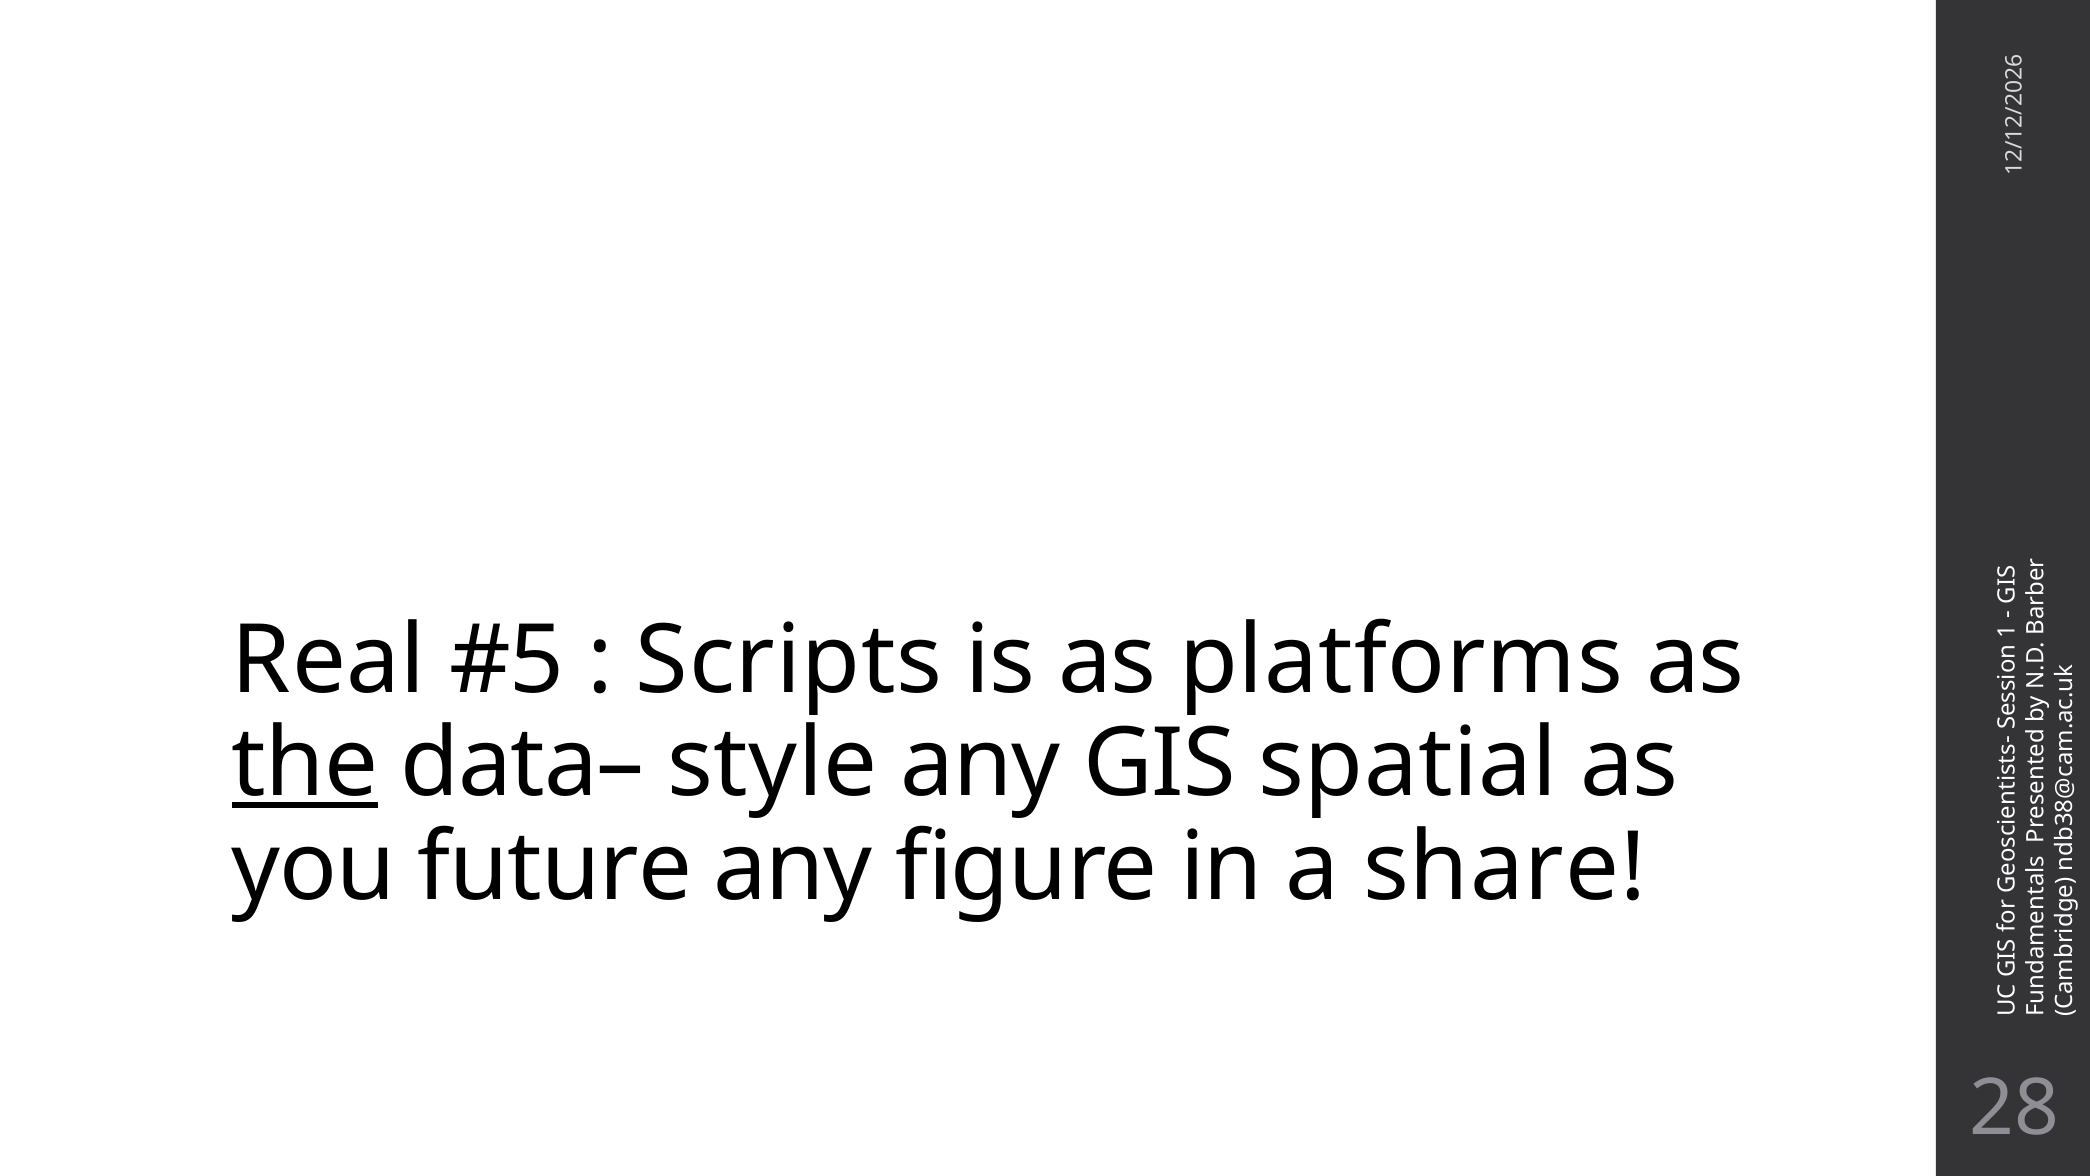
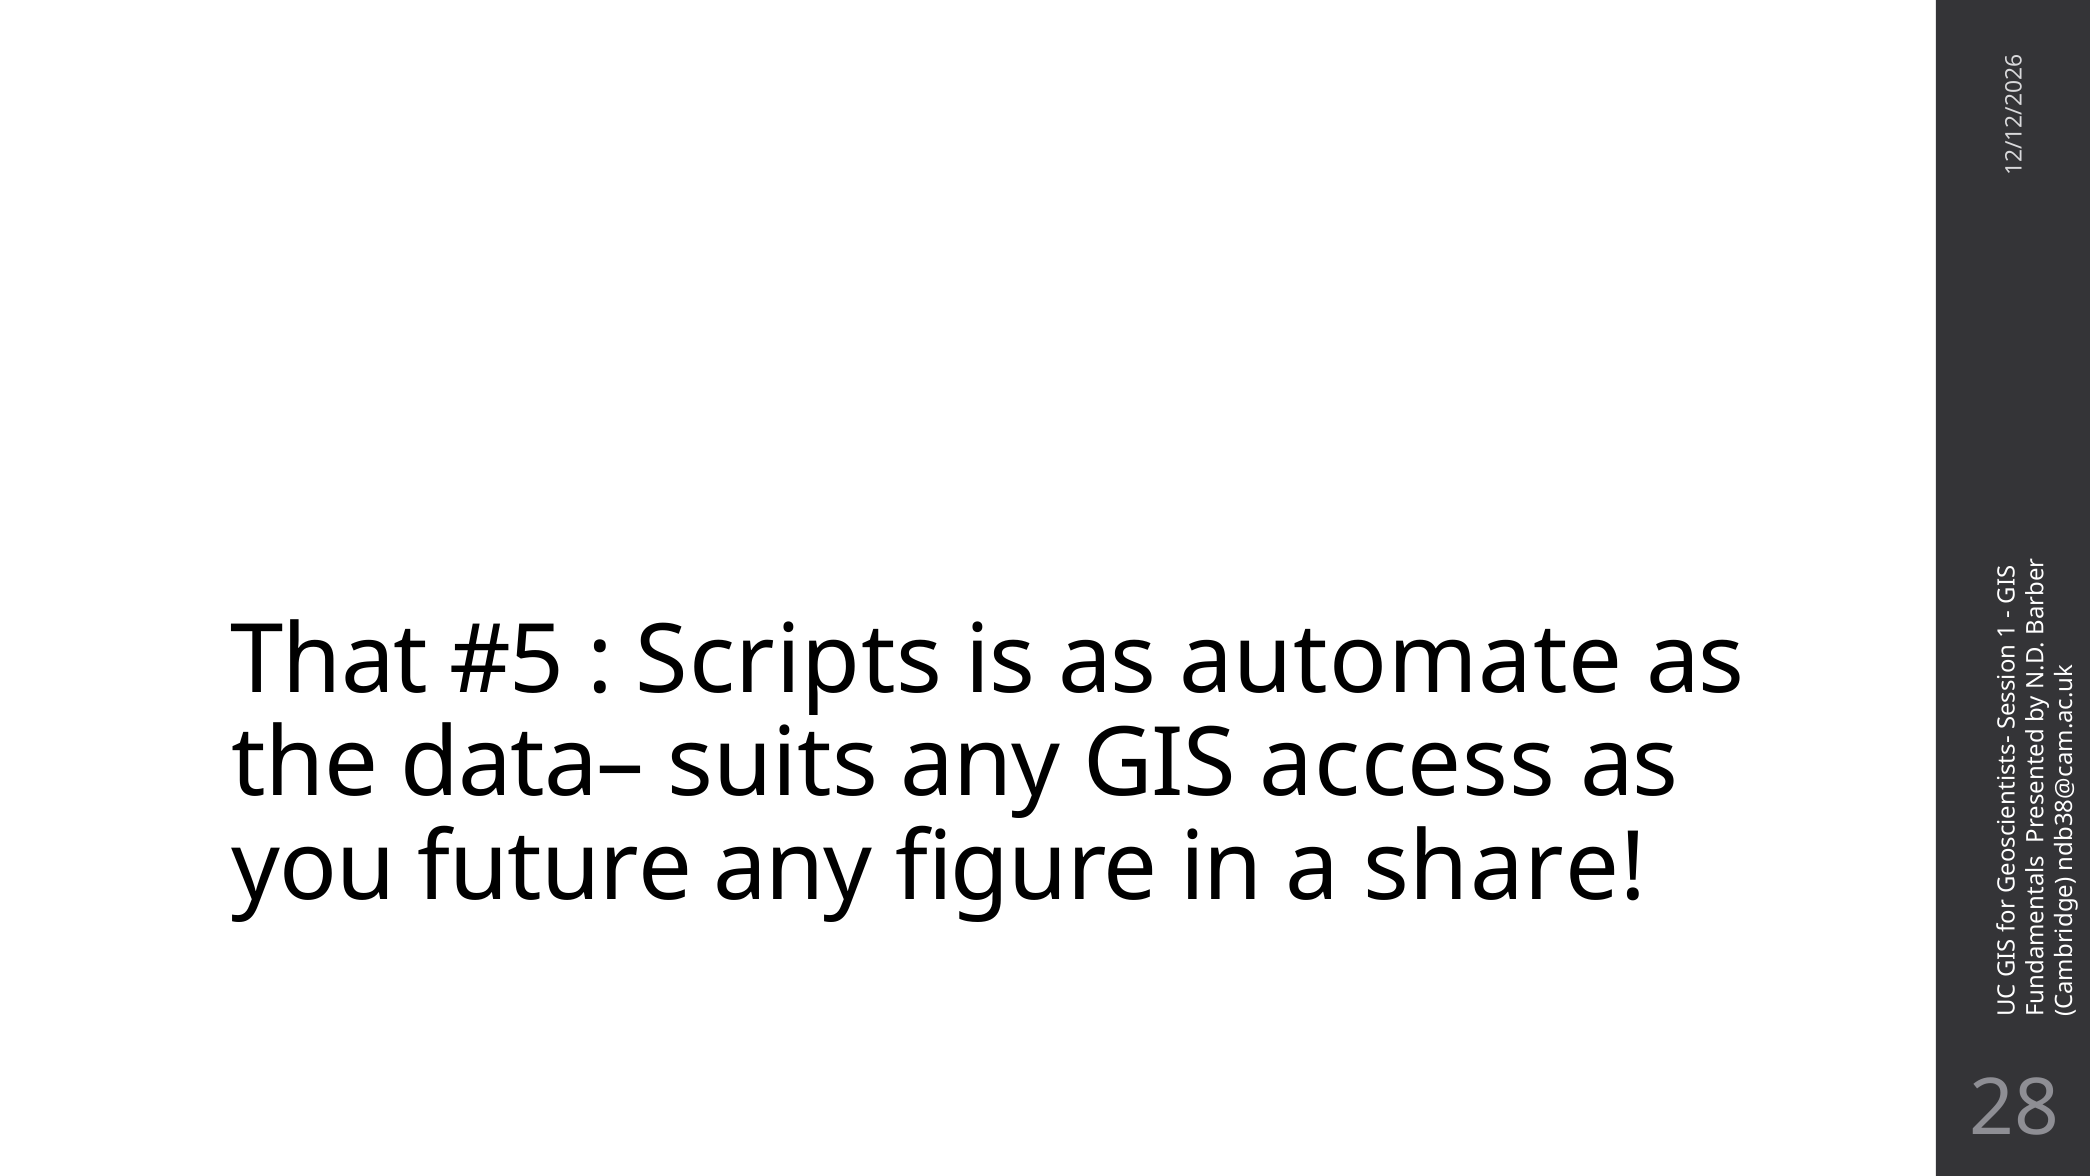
Real: Real -> That (330, 660)
platforms: platforms -> automate (1401, 660)
the underline: present -> none (305, 764)
style: style -> suits (773, 764)
spatial: spatial -> access (1408, 764)
